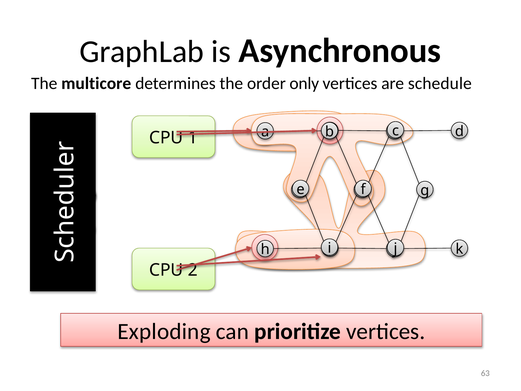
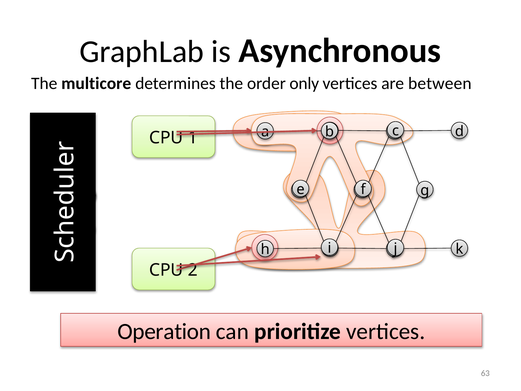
schedule: schedule -> between (440, 83)
Exploding: Exploding -> Operation (164, 331)
